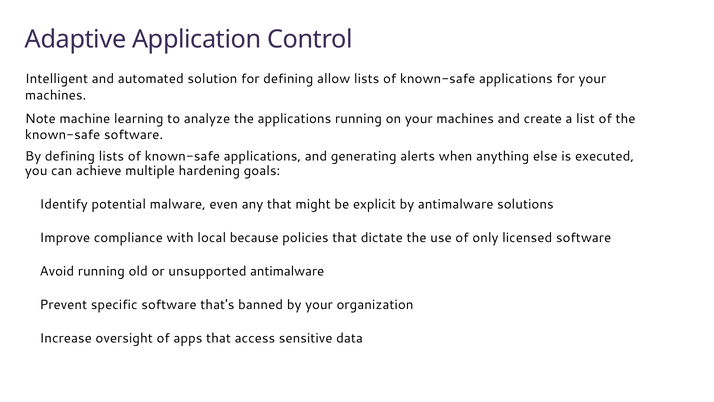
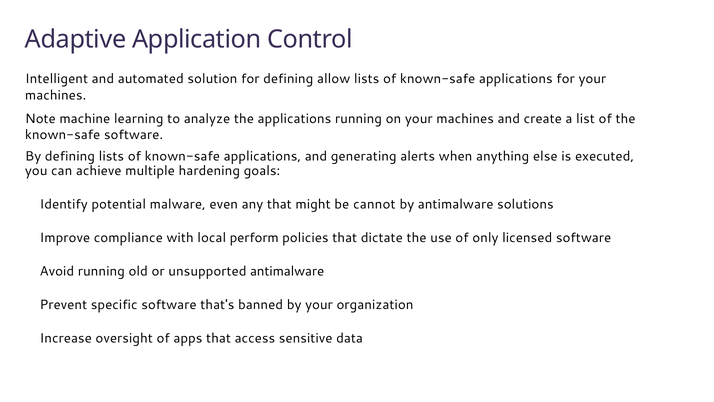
explicit: explicit -> cannot (374, 204)
because: because -> perform (254, 238)
